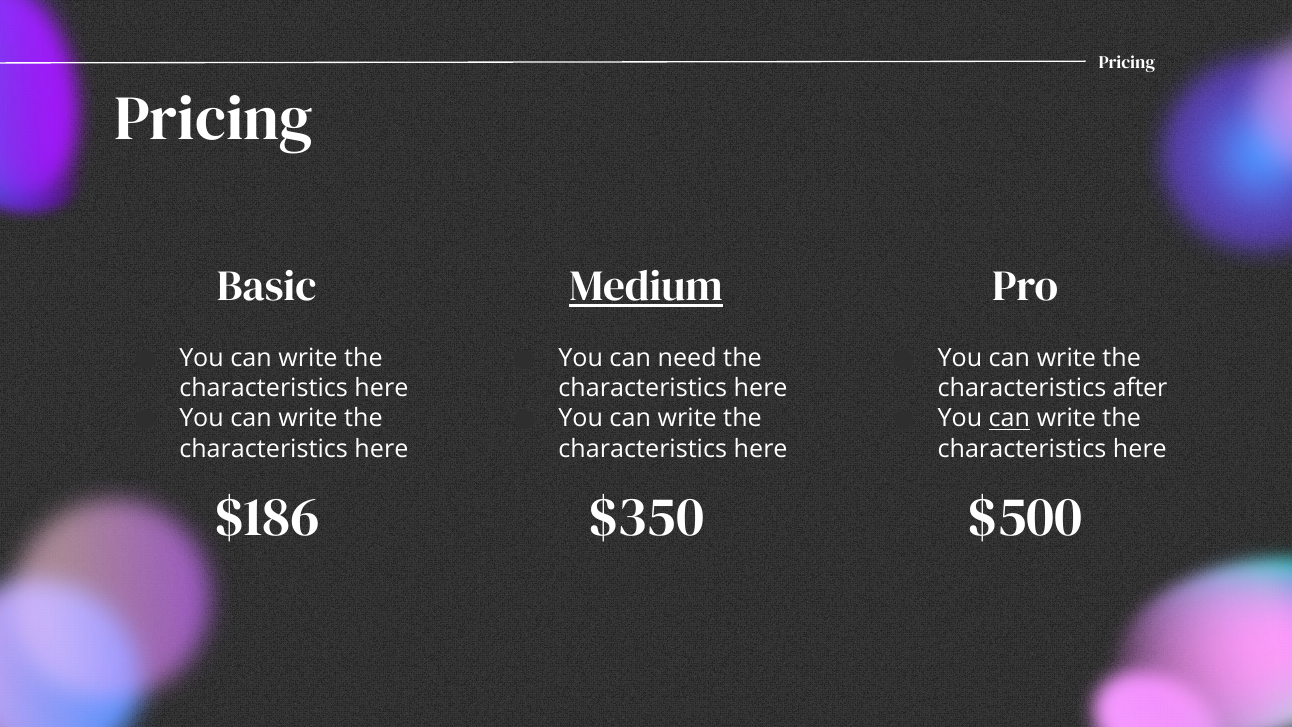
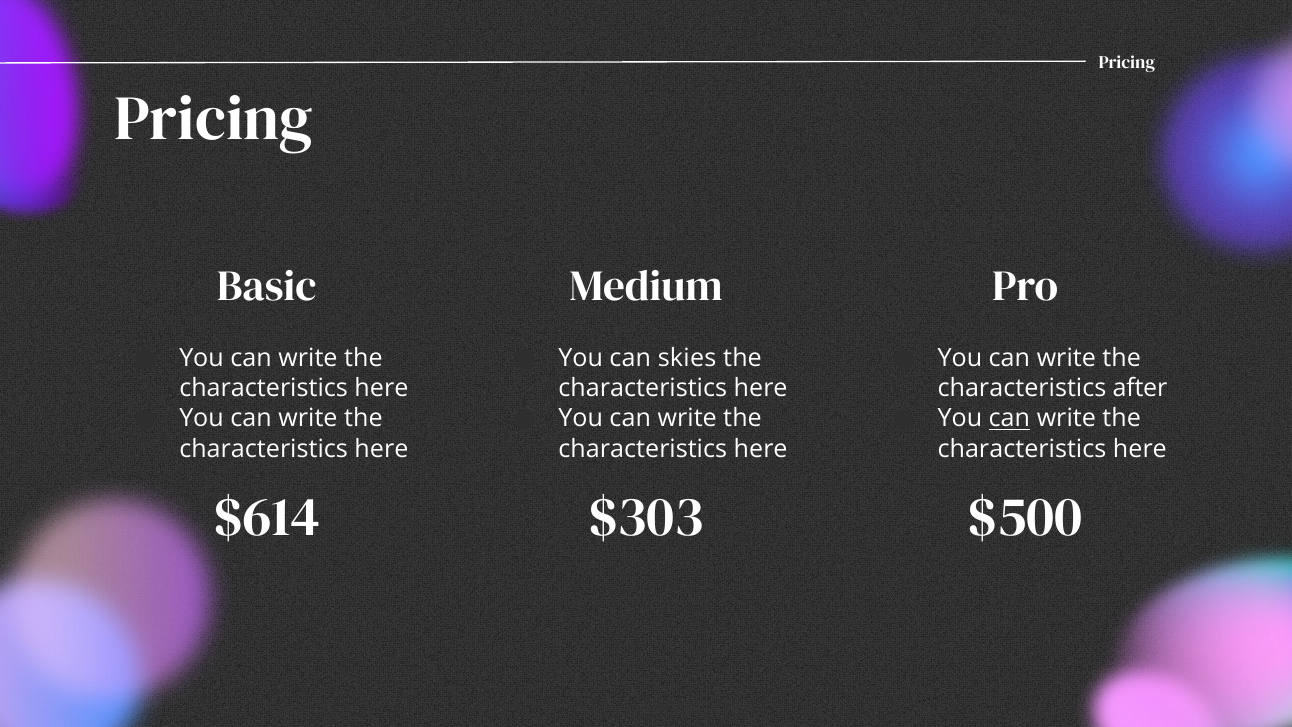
Medium underline: present -> none (646, 287)
need: need -> skies (687, 358)
$186: $186 -> $614 (267, 517)
$350: $350 -> $303 (646, 517)
